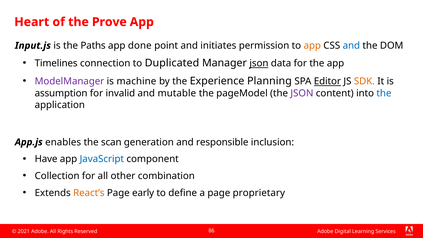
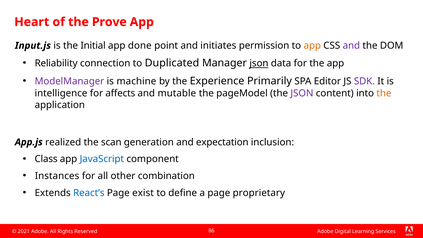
Paths: Paths -> Initial (93, 46)
and colour: blue -> purple (351, 46)
Timelines: Timelines -> Reliability (56, 63)
Planning: Planning -> Primarily (269, 81)
Editor underline: present -> none (327, 81)
SDK colour: orange -> purple (364, 81)
assumption: assumption -> intelligence (61, 93)
invalid: invalid -> affects (120, 93)
the colour: blue -> orange (384, 93)
enables: enables -> realized (63, 142)
responsible: responsible -> expectation (222, 142)
Have: Have -> Class (46, 159)
Collection: Collection -> Instances (57, 176)
React’s colour: orange -> blue (89, 193)
early: early -> exist (143, 193)
